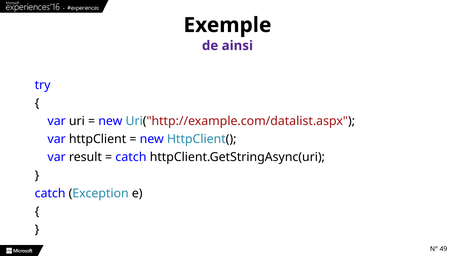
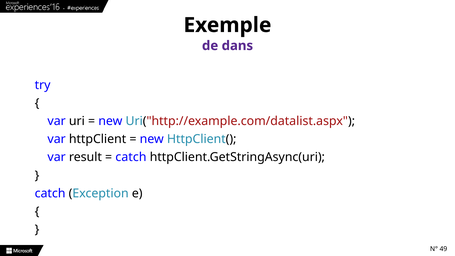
ainsi: ainsi -> dans (237, 46)
